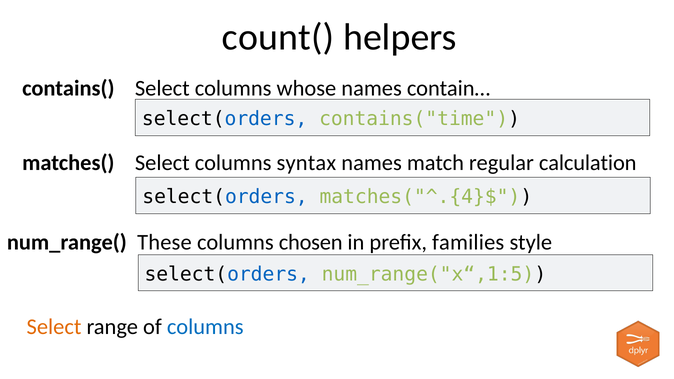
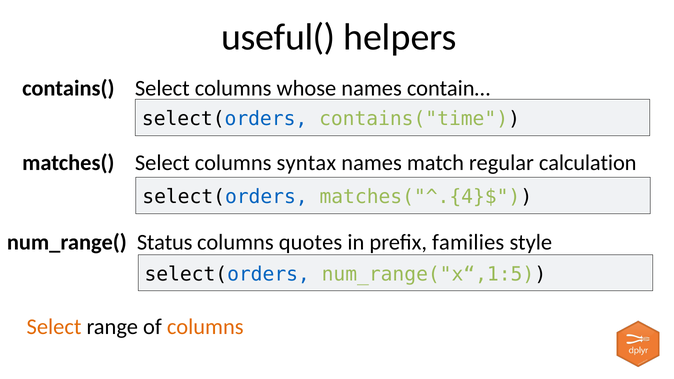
count(: count( -> useful( (278, 37)
These: These -> Status (165, 243)
chosen: chosen -> quotes (311, 243)
columns colour: blue -> orange (205, 327)
